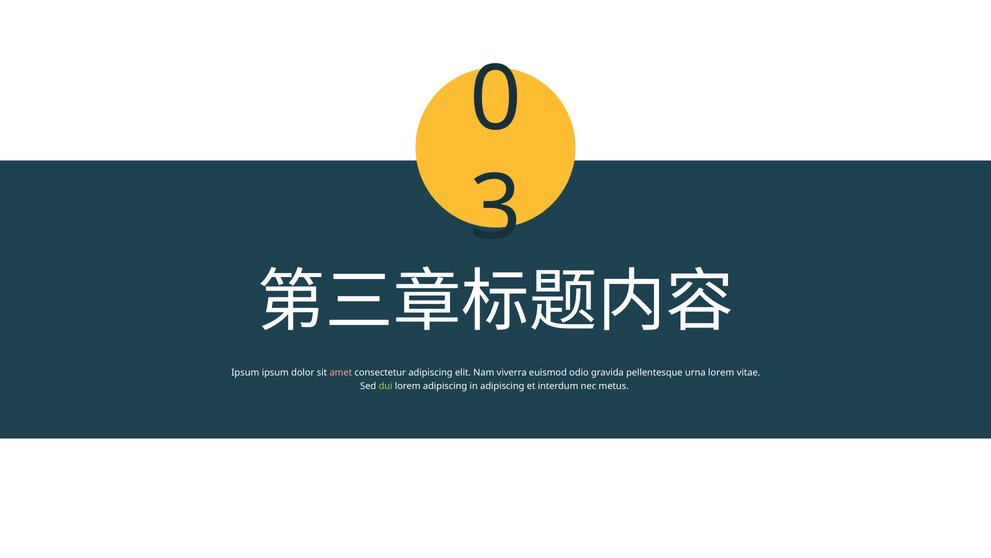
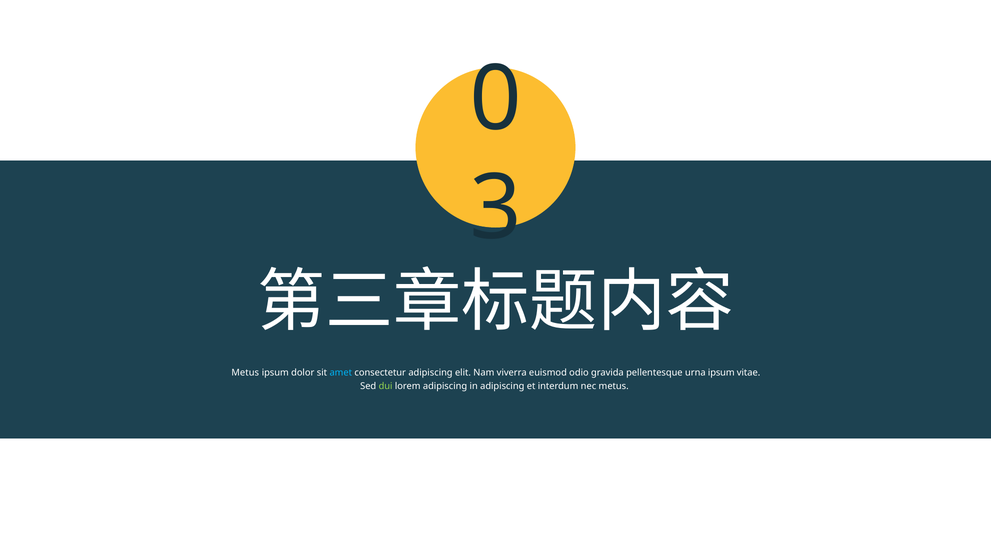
Ipsum: Ipsum -> Metus (245, 372)
amet colour: pink -> light blue (341, 372)
urna lorem: lorem -> ipsum (721, 372)
